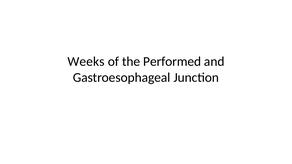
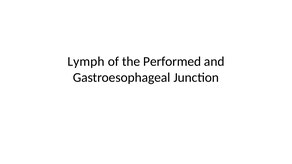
Weeks: Weeks -> Lymph (86, 62)
